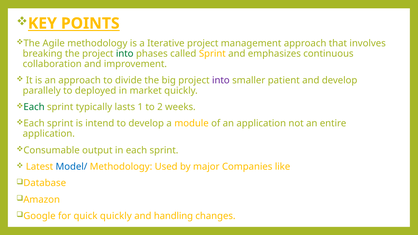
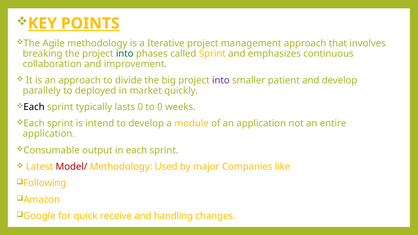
Each colour: green -> black (34, 107)
lasts 1: 1 -> 0 (140, 107)
to 2: 2 -> 0 (160, 107)
Model/ colour: blue -> red (71, 167)
Database: Database -> Following (45, 183)
quick quickly: quickly -> receive (116, 216)
